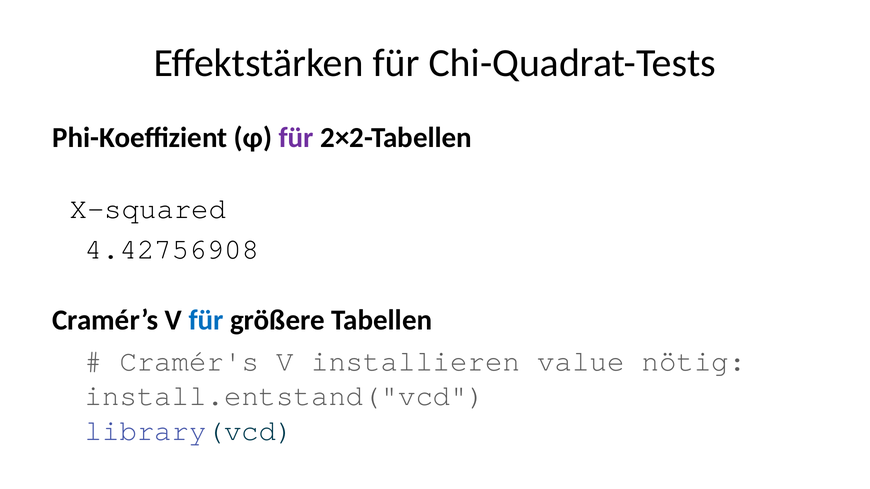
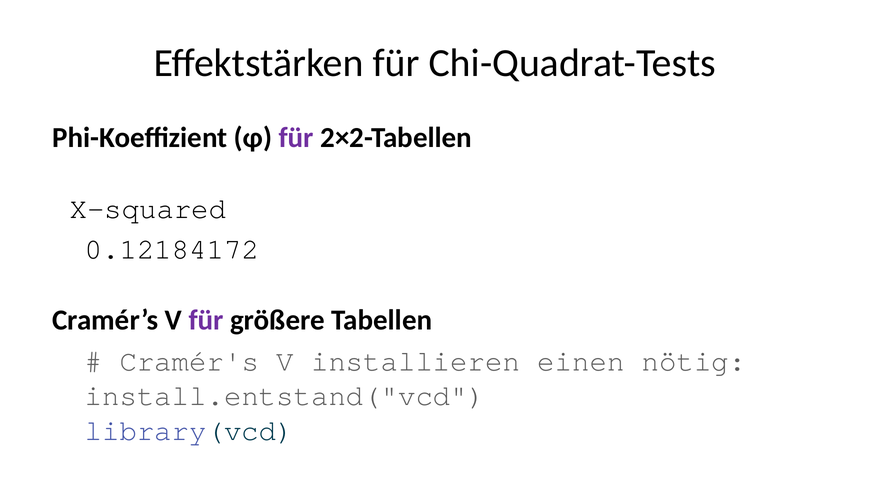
4.42756908: 4.42756908 -> 0.12184172 (172, 250)
für colour: blue -> purple (206, 321)
value: value -> einen (581, 361)
